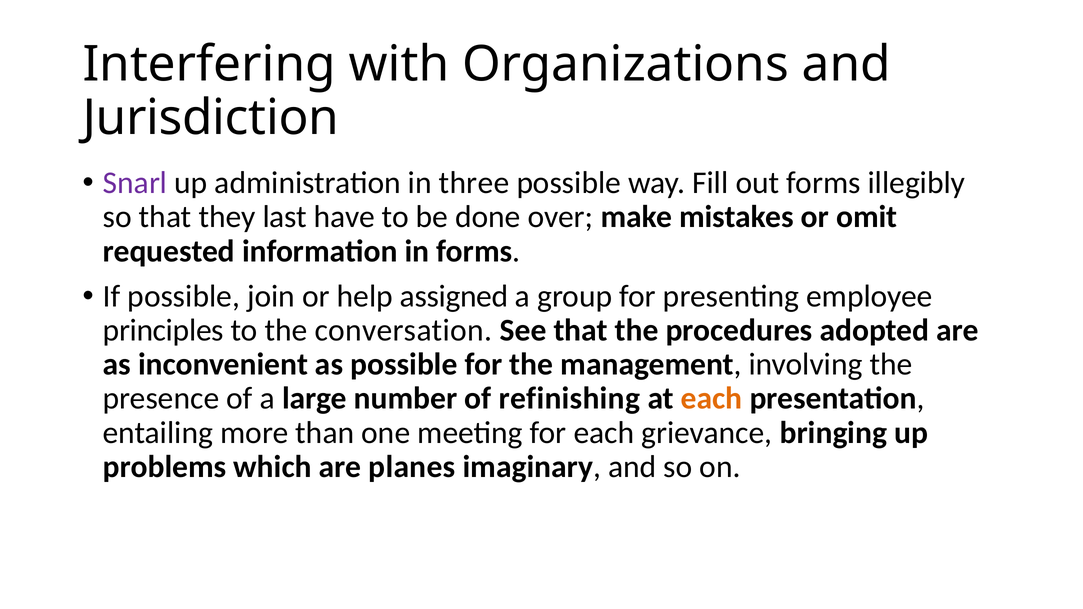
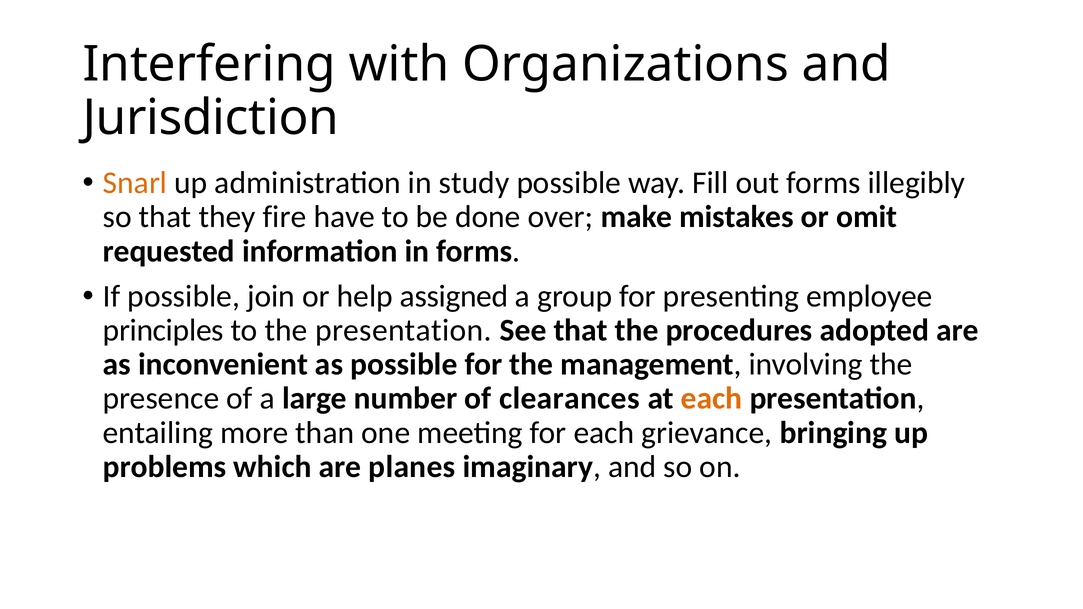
Snarl colour: purple -> orange (135, 183)
three: three -> study (474, 183)
last: last -> fire (285, 217)
the conversation: conversation -> presentation (403, 331)
refinishing: refinishing -> clearances (569, 399)
